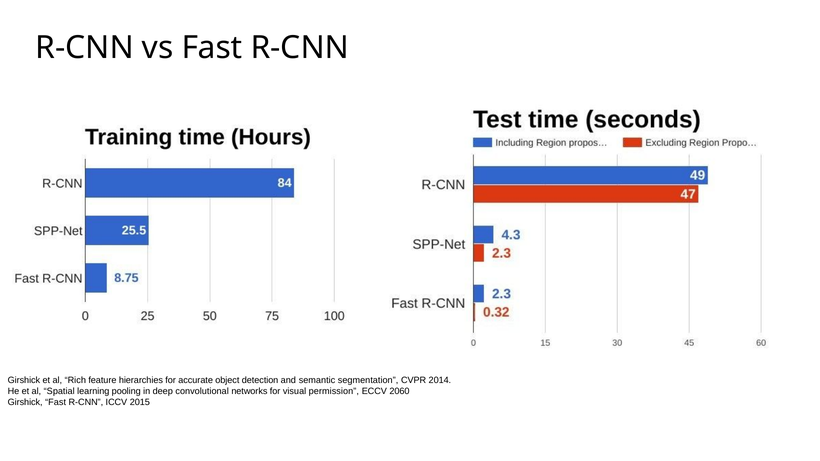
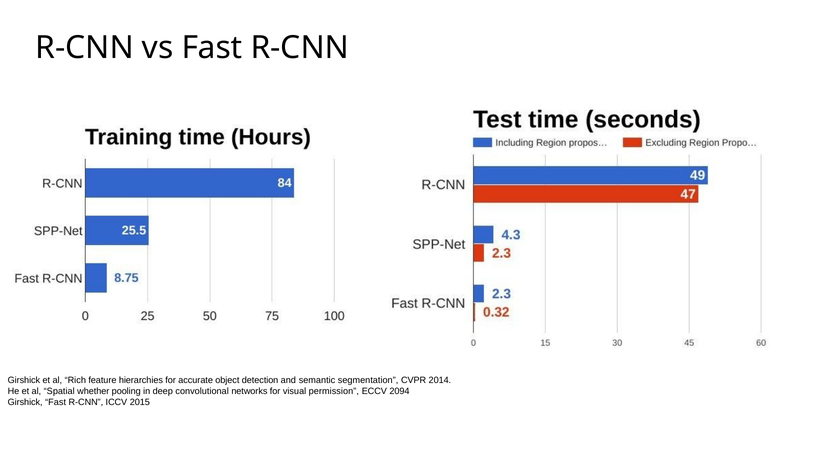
learning: learning -> whether (93, 391)
2060: 2060 -> 2094 (400, 391)
